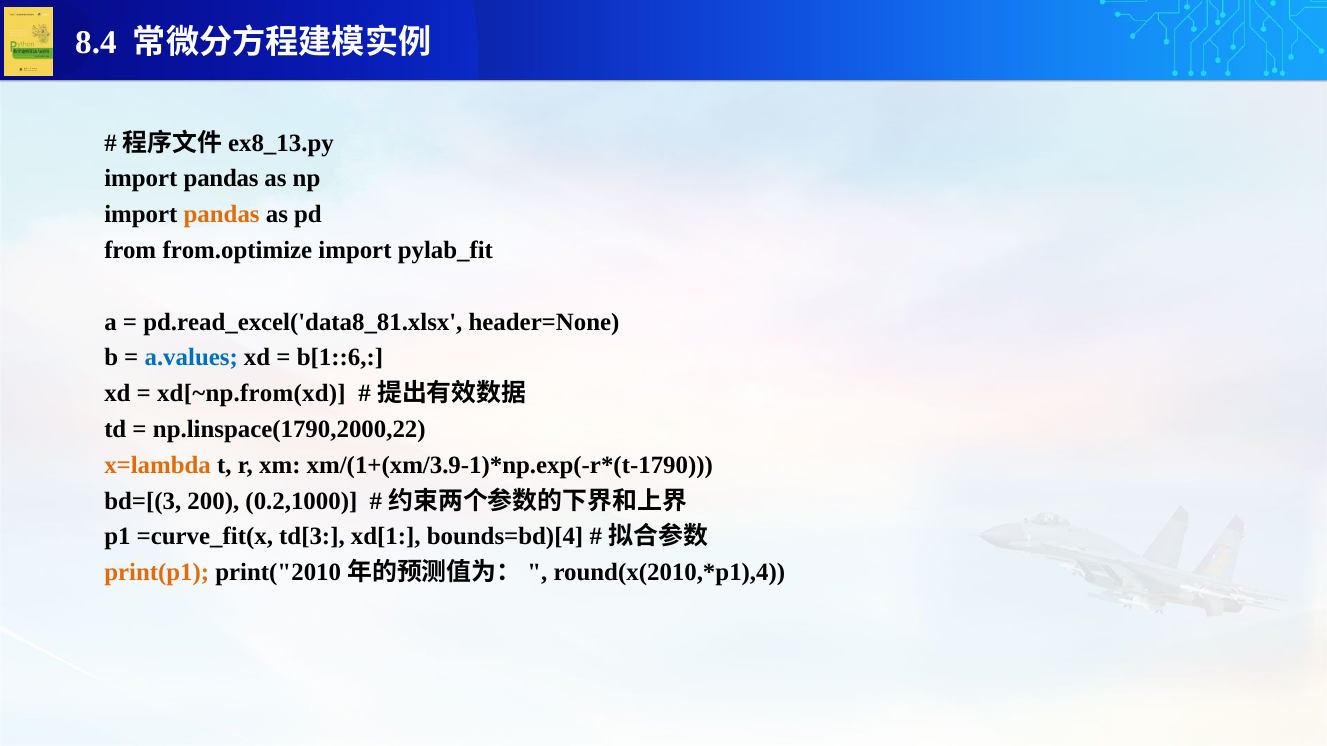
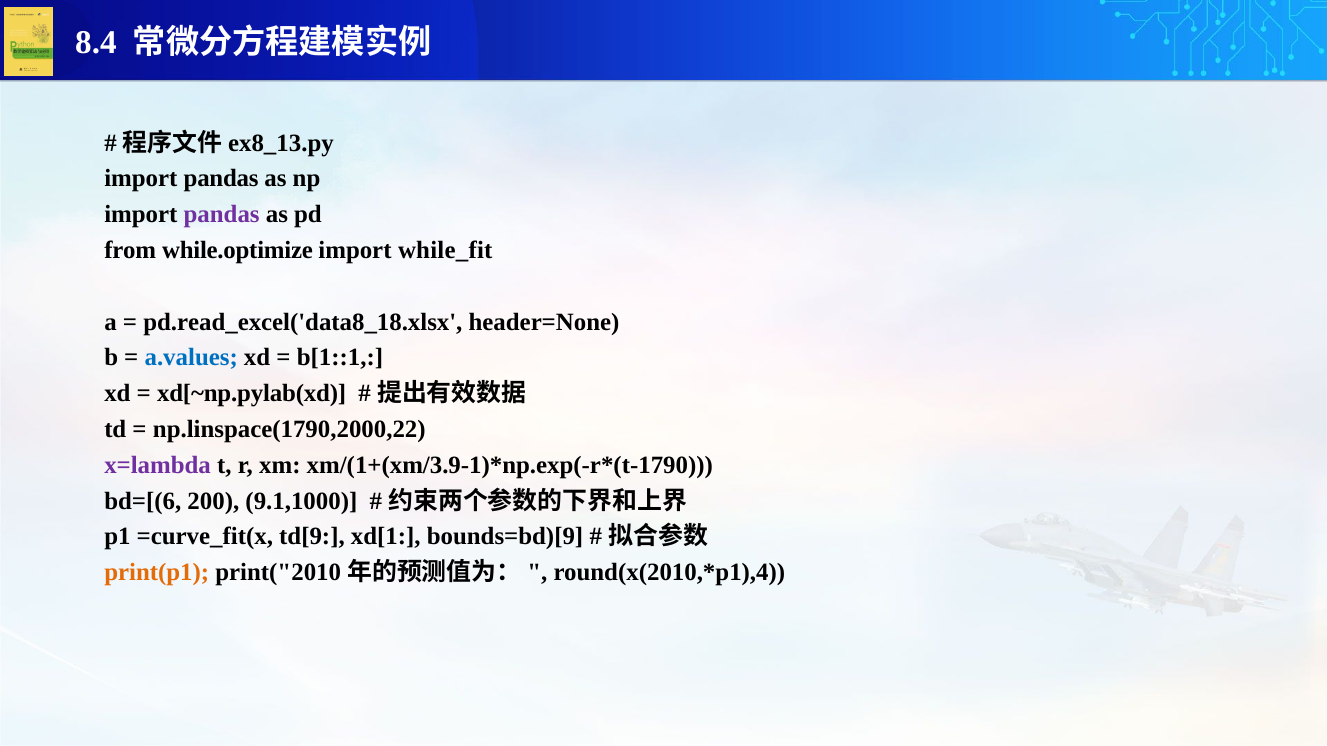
pandas colour: orange -> purple (222, 215)
from.optimize: from.optimize -> while.optimize (237, 250)
pylab_fit: pylab_fit -> while_fit (445, 250)
pd.read_excel('data8_81.xlsx: pd.read_excel('data8_81.xlsx -> pd.read_excel('data8_18.xlsx (303, 322)
b[1::6: b[1::6 -> b[1::1 (340, 358)
xd[~np.from(xd: xd[~np.from(xd -> xd[~np.pylab(xd (252, 394)
x=lambda colour: orange -> purple (158, 465)
bd=[(3: bd=[(3 -> bd=[(6 (143, 501)
0.2,1000: 0.2,1000 -> 9.1,1000 (301, 501)
td[3: td[3 -> td[9 (312, 537)
bounds=bd)[4: bounds=bd)[4 -> bounds=bd)[9 (505, 537)
